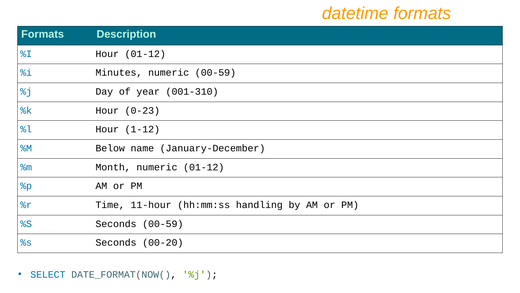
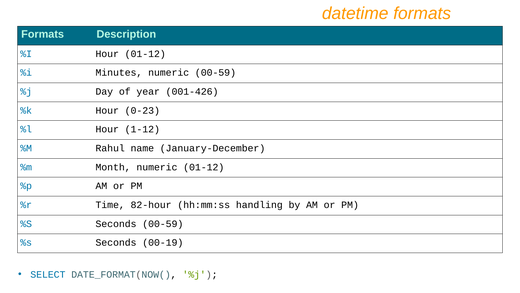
001-310: 001-310 -> 001-426 (192, 91)
Below: Below -> Rahul (110, 148)
11-hour: 11-hour -> 82-hour (151, 205)
00-20: 00-20 -> 00-19 (163, 242)
